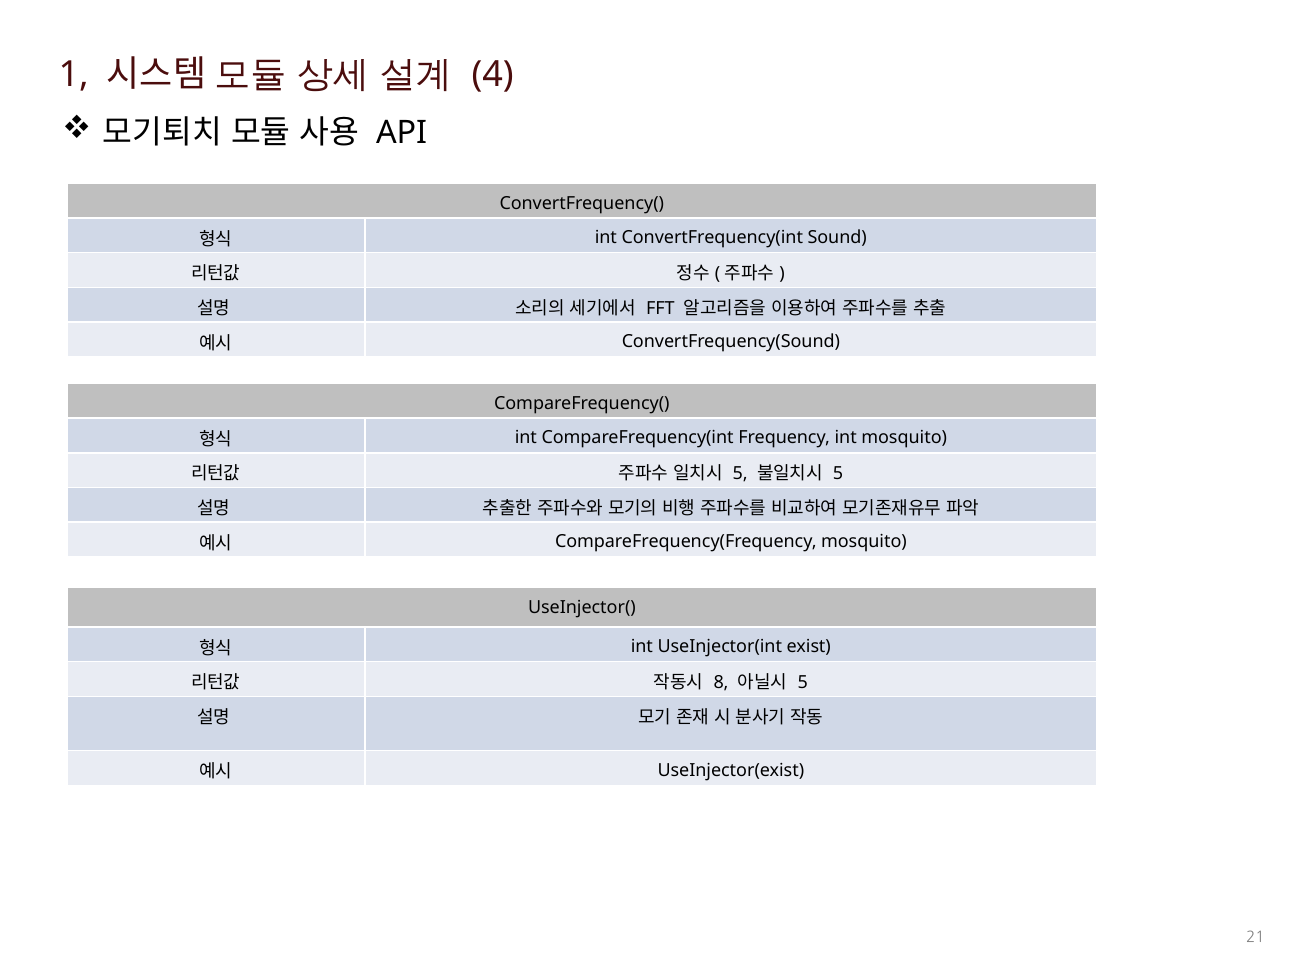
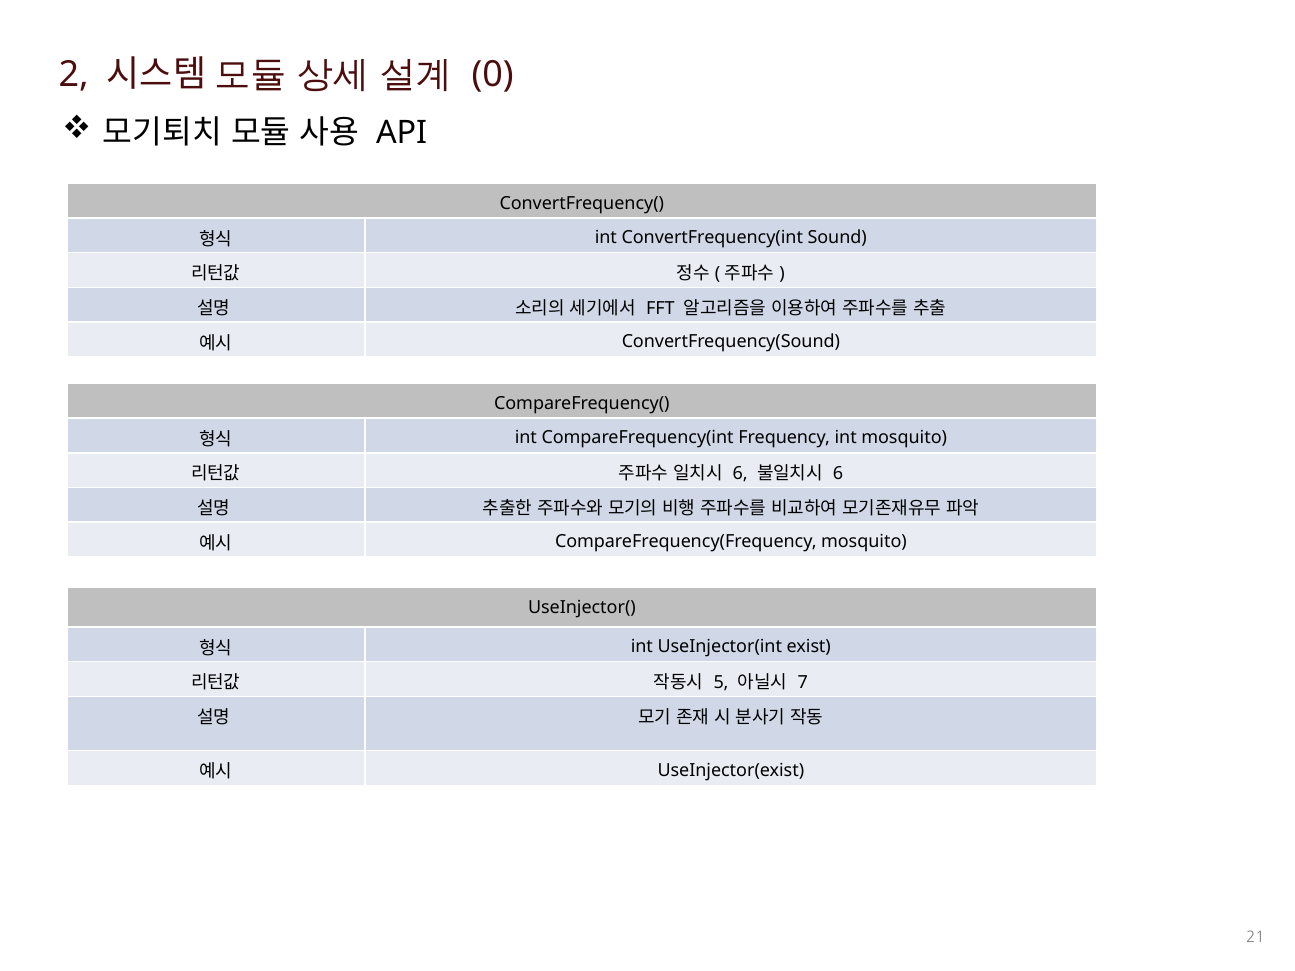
1: 1 -> 2 (74, 75)
4: 4 -> 0 (493, 75)
5: 5 -> 6 (740, 474)
5: 5 -> 6 (838, 474)
8: 8 -> 5 (721, 683)
5: 5 -> 7 (803, 683)
